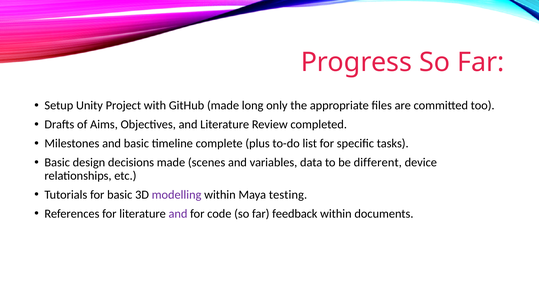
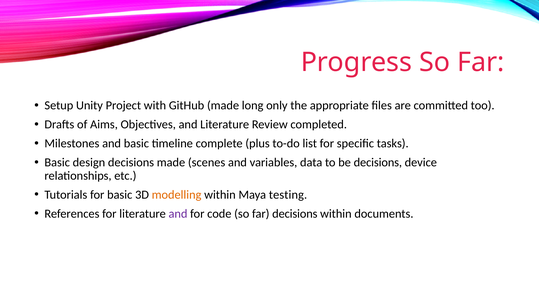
be different: different -> decisions (378, 162)
modelling colour: purple -> orange (177, 195)
far feedback: feedback -> decisions (295, 214)
